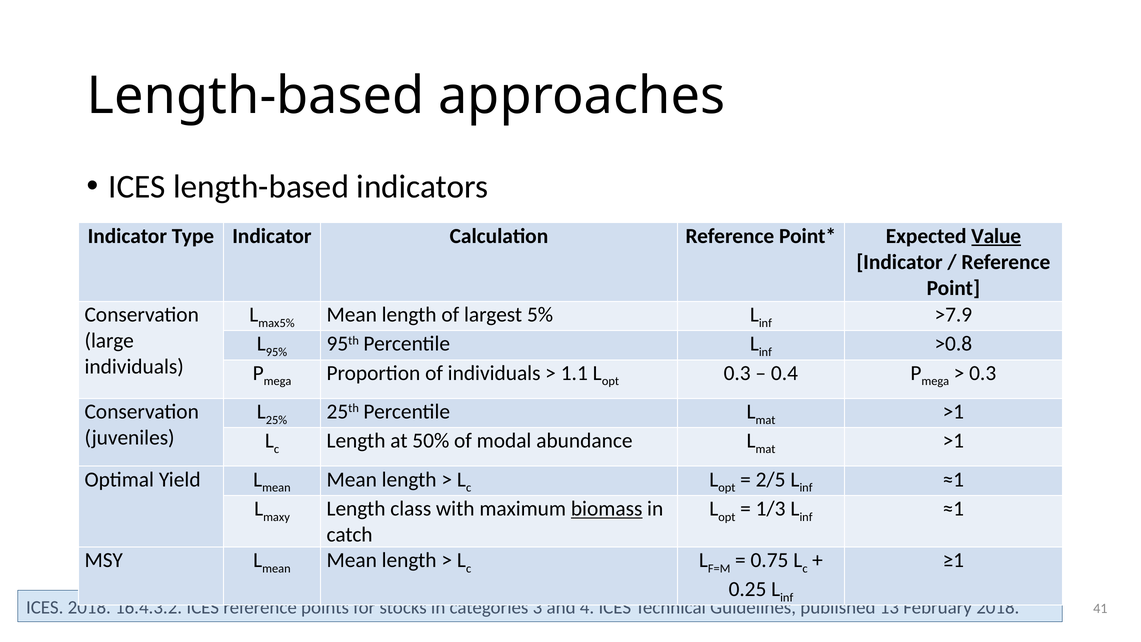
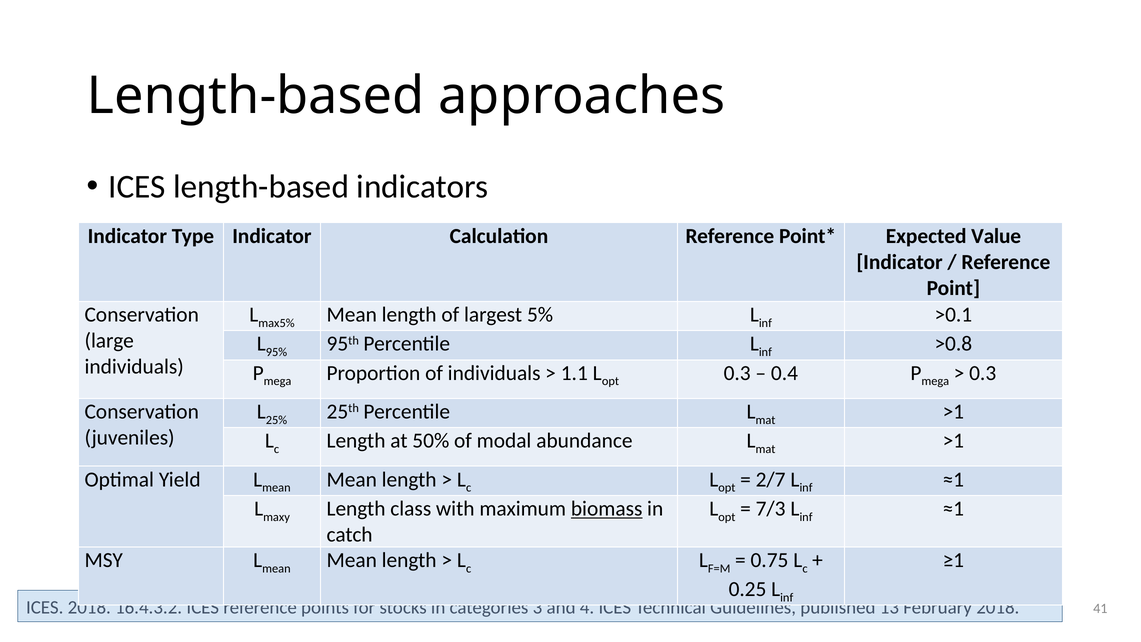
Value underline: present -> none (996, 236)
>7.9: >7.9 -> >0.1 (953, 315)
2/5: 2/5 -> 2/7 (771, 479)
1/3: 1/3 -> 7/3 (771, 509)
